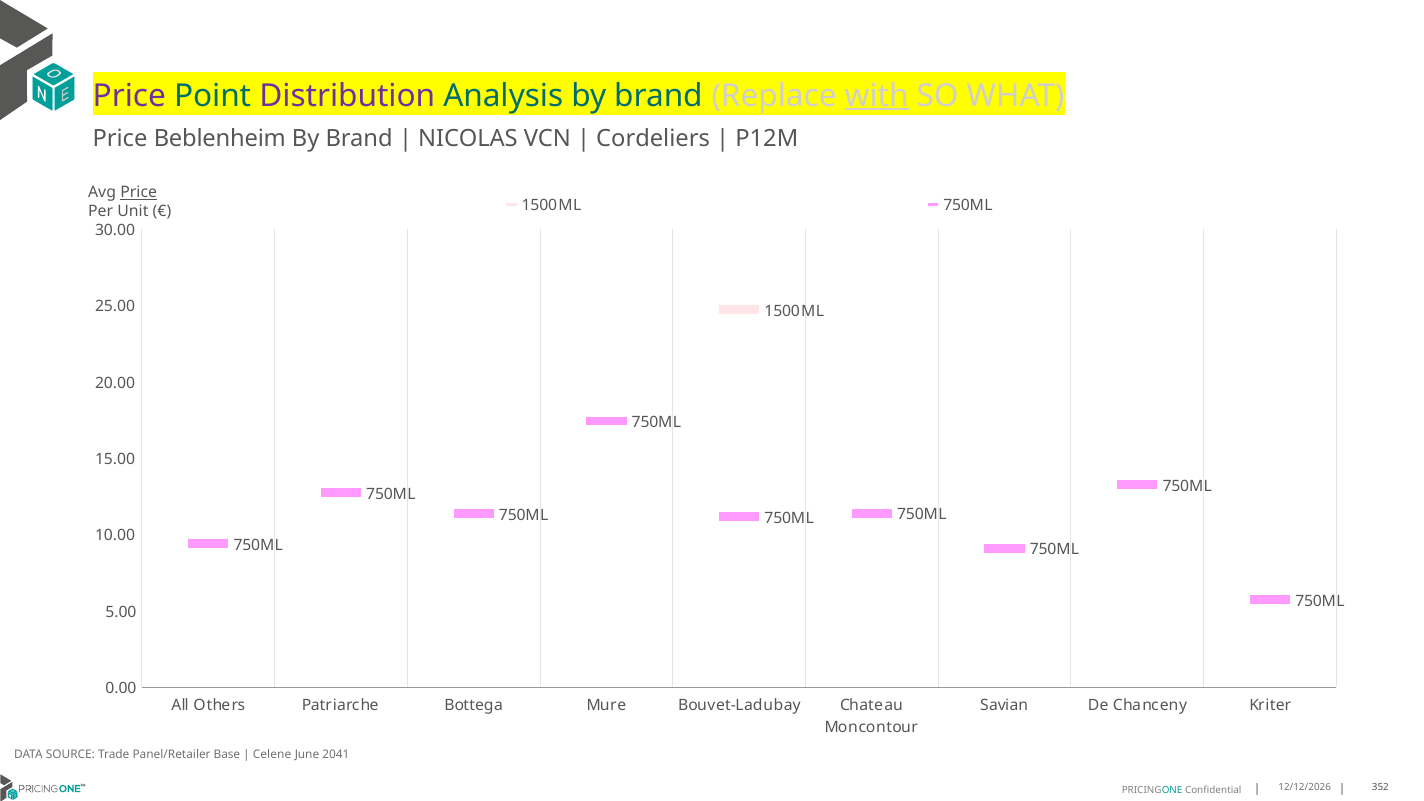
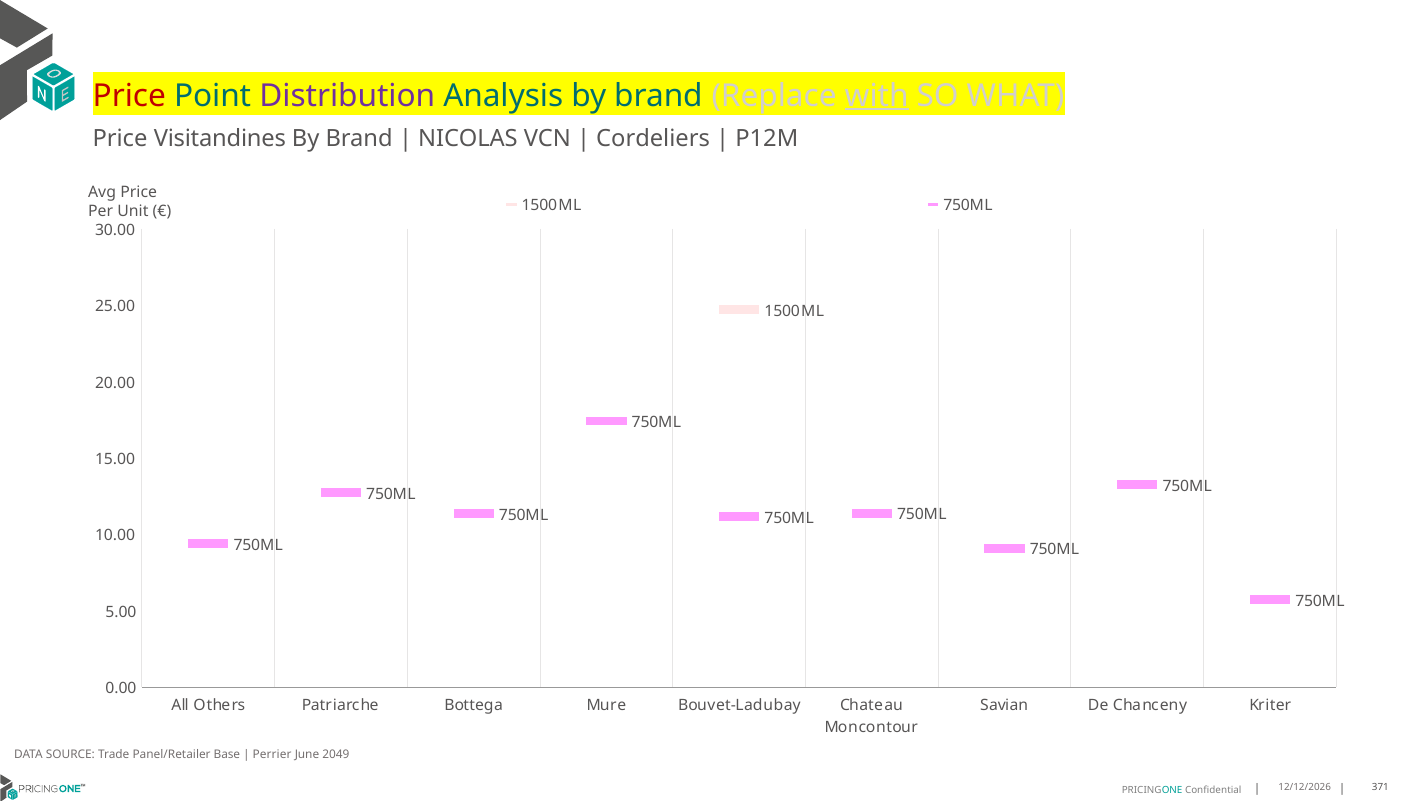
Price colour: purple -> red (129, 96)
Beblenheim: Beblenheim -> Visitandines (220, 139)
Price underline: present -> none (139, 192)
Celene: Celene -> Perrier (272, 754)
2041: 2041 -> 2049 (336, 754)
352: 352 -> 371 (1380, 788)
